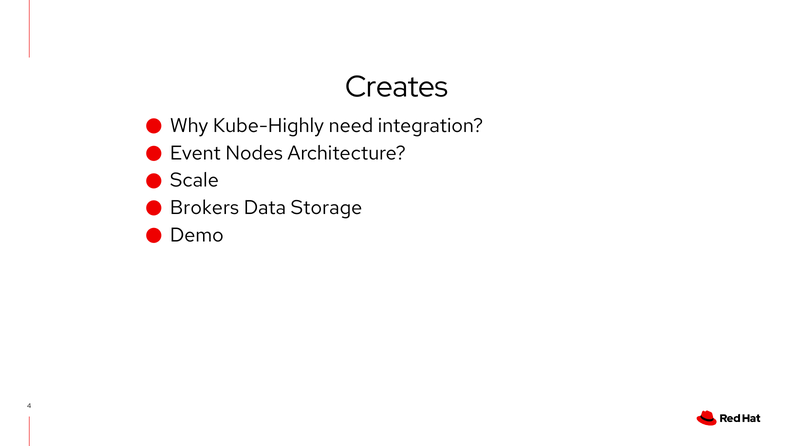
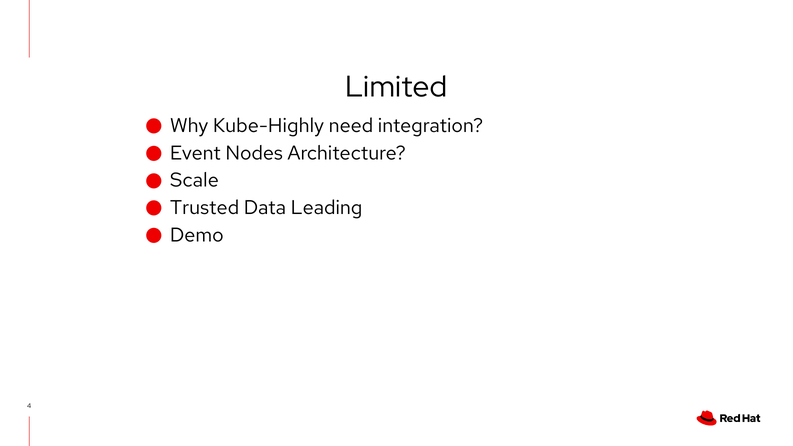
Creates: Creates -> Limited (396, 87)
Brokers: Brokers -> Trusted (205, 208)
Storage: Storage -> Leading (326, 208)
